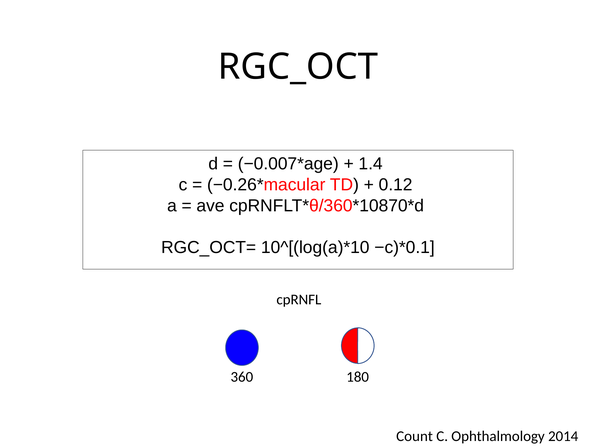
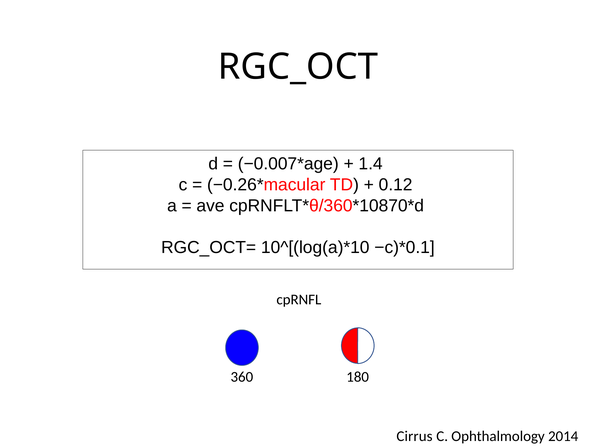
Count: Count -> Cirrus (415, 436)
